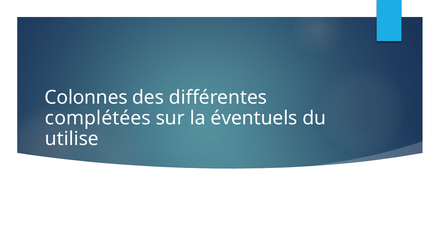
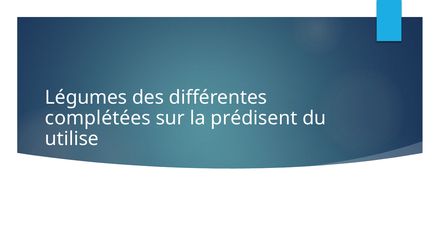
Colonnes: Colonnes -> Légumes (86, 98)
éventuels: éventuels -> prédisent (254, 118)
